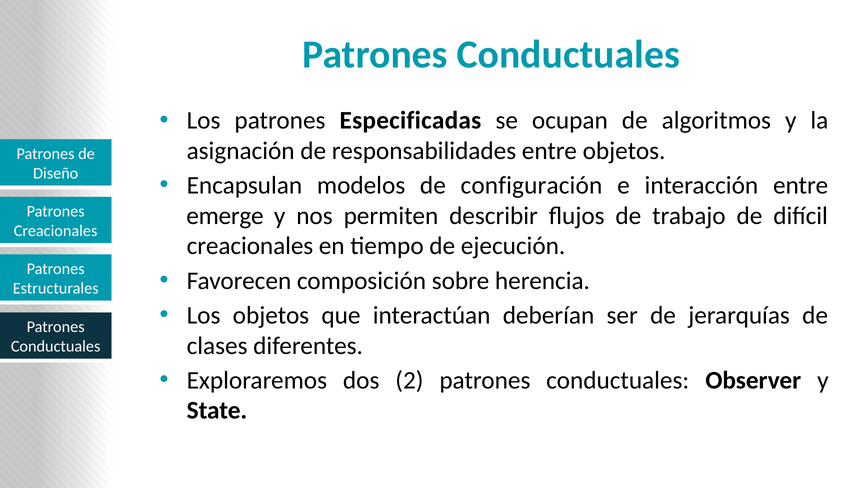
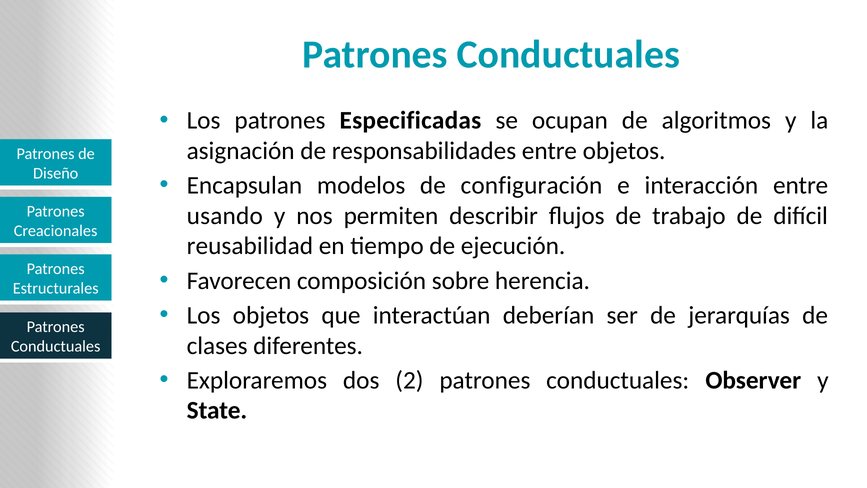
emerge: emerge -> usando (225, 216)
creacionales: creacionales -> reusabilidad (250, 246)
